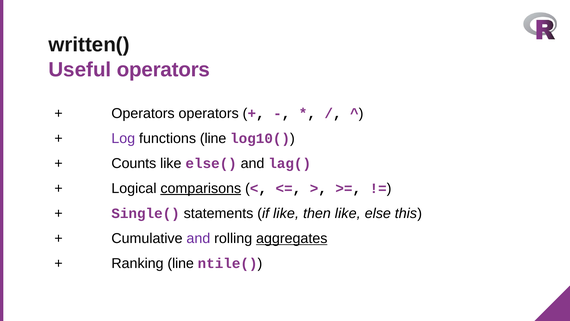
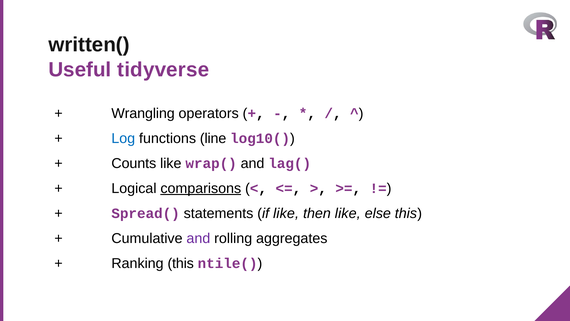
Useful operators: operators -> tidyverse (163, 70)
Operators: Operators -> Wrangling (143, 113)
Log colour: purple -> blue (123, 138)
else(: else( -> wrap( (211, 163)
Single(: Single( -> Spread( (146, 213)
aggregates underline: present -> none (292, 238)
Ranking line: line -> this (181, 263)
